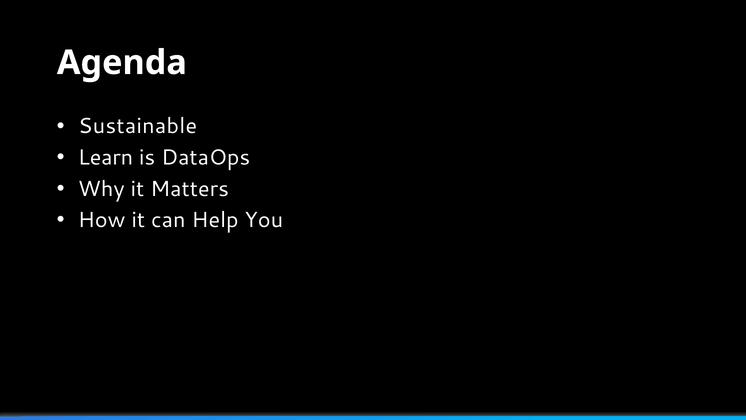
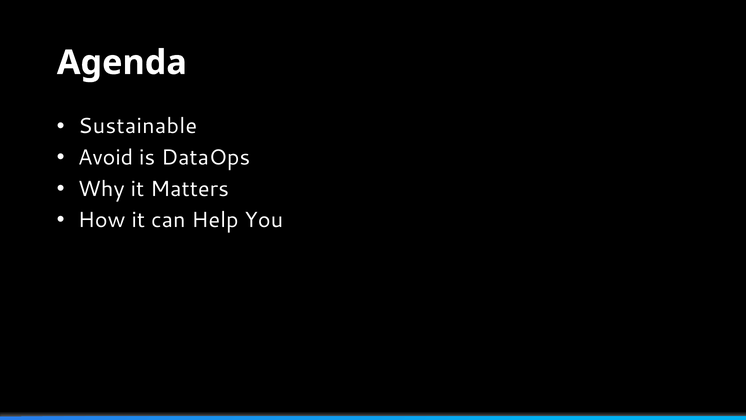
Learn: Learn -> Avoid (106, 157)
